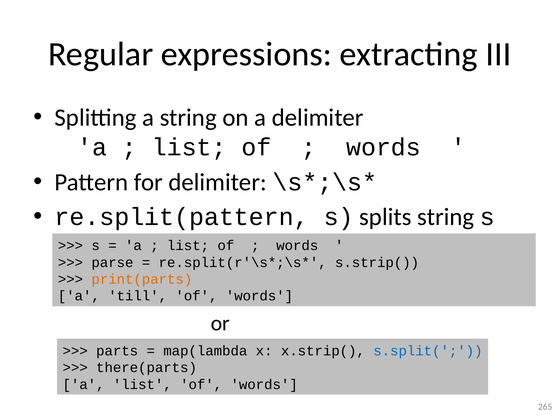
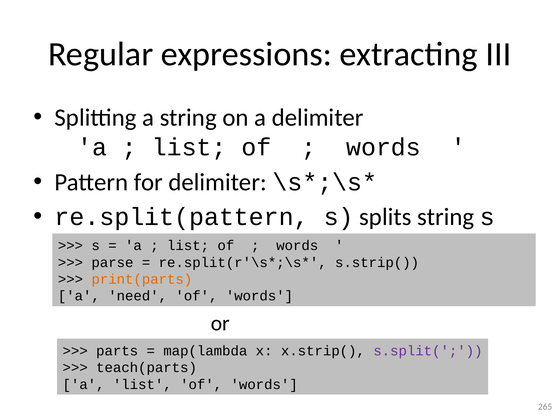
till: till -> need (138, 296)
s.split( colour: blue -> purple (428, 351)
there(parts: there(parts -> teach(parts (147, 368)
